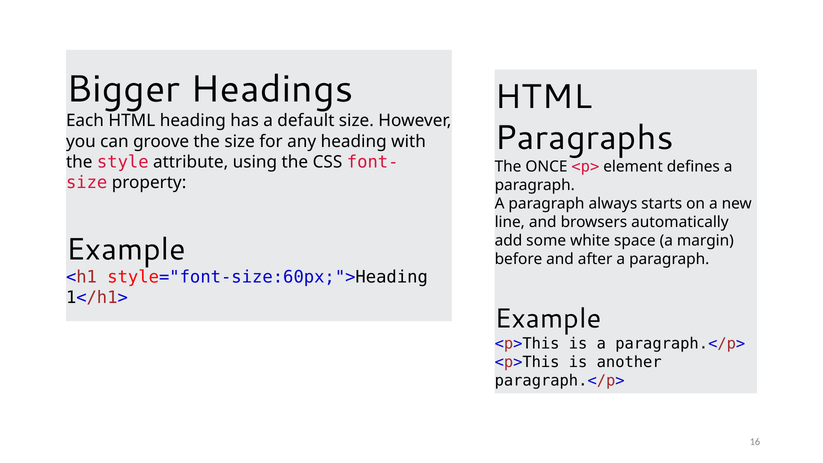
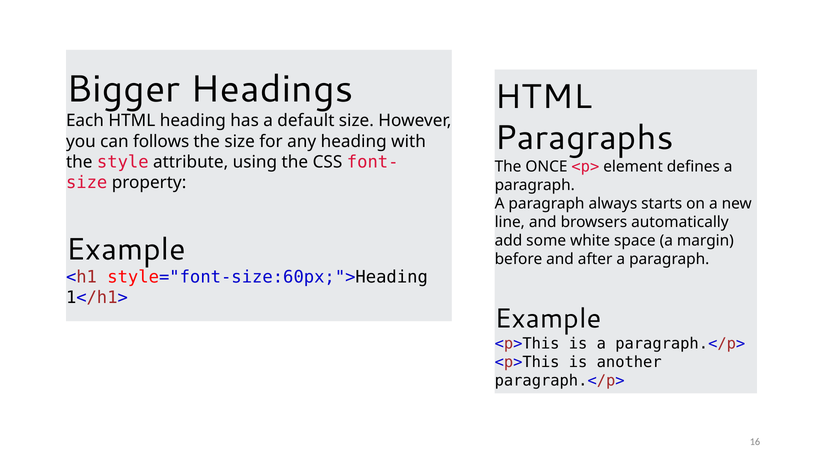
groove: groove -> follows (161, 141)
